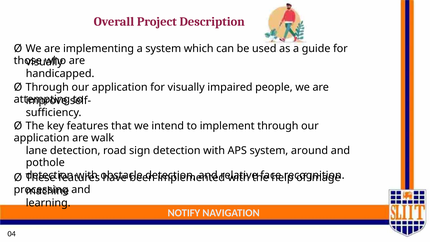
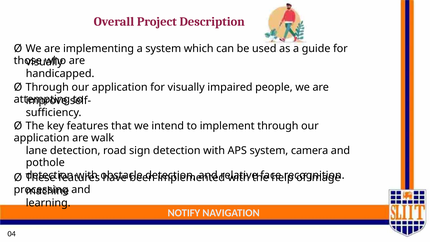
around: around -> camera (310, 151)
